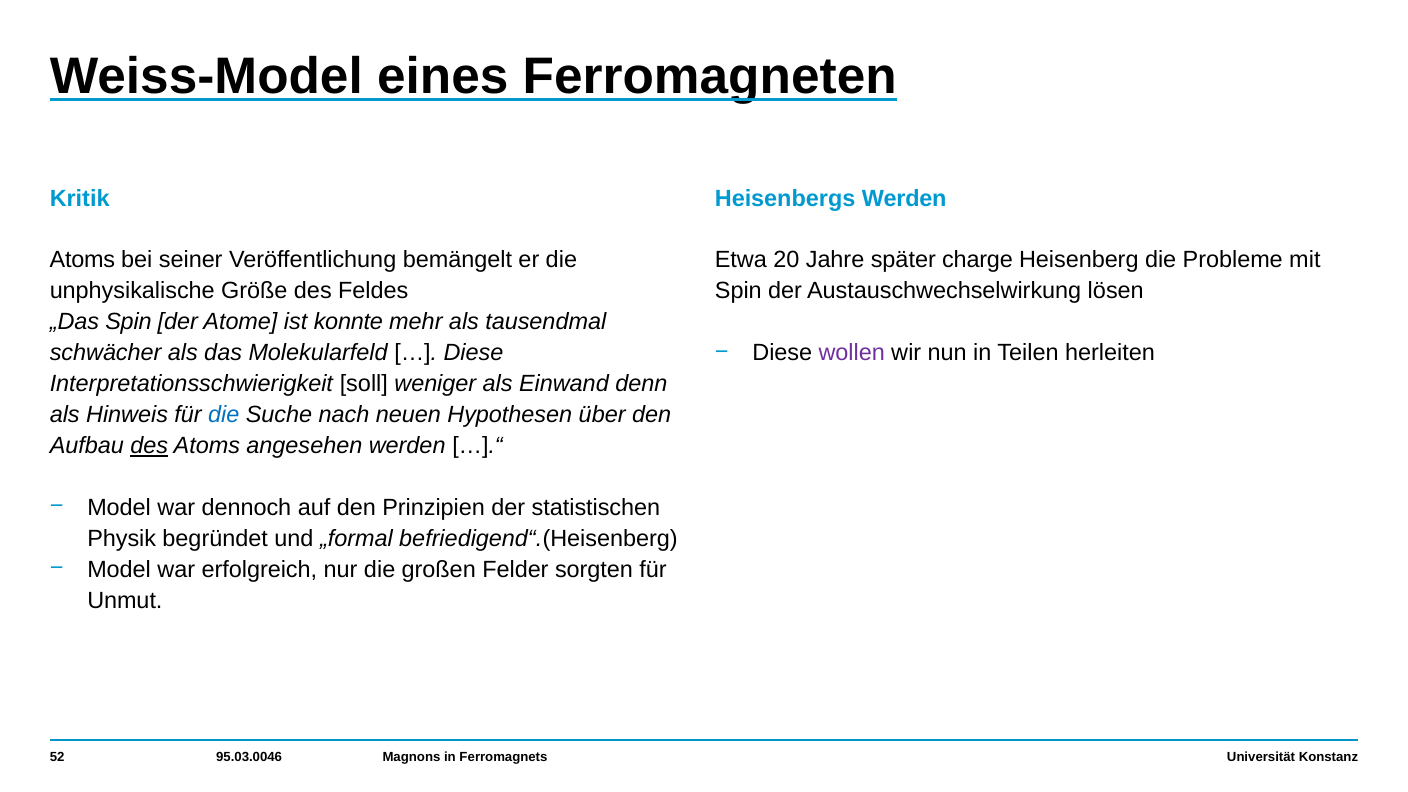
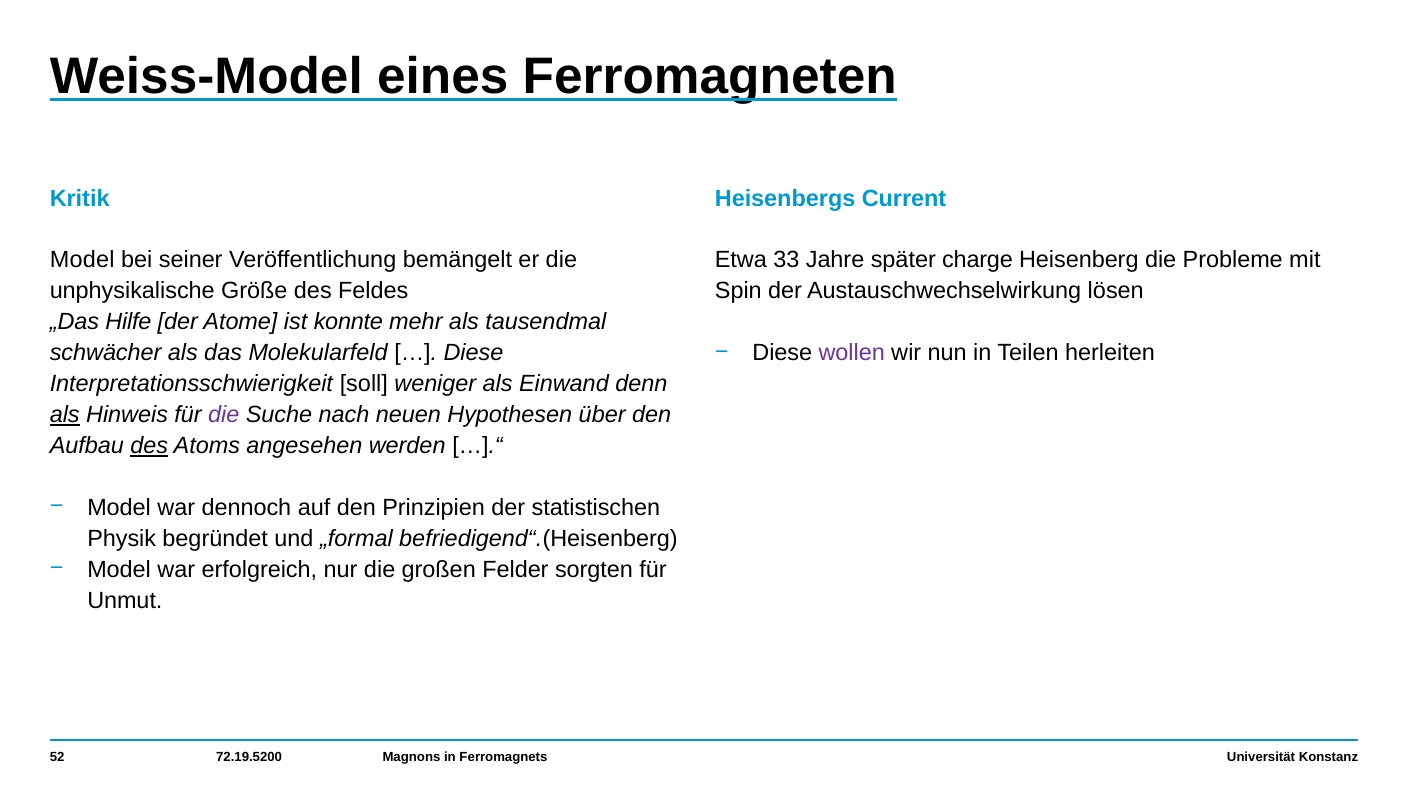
Heisenbergs Werden: Werden -> Current (904, 198)
Atoms: Atoms -> Model (82, 260)
20: 20 -> 33 (786, 260)
„Das Spin: Spin -> Hilfe (128, 322)
als underline: none -> present (65, 415)
die colour: blue -> purple (224, 415)
95.03.0046: 95.03.0046 -> 72.19.5200 (249, 757)
